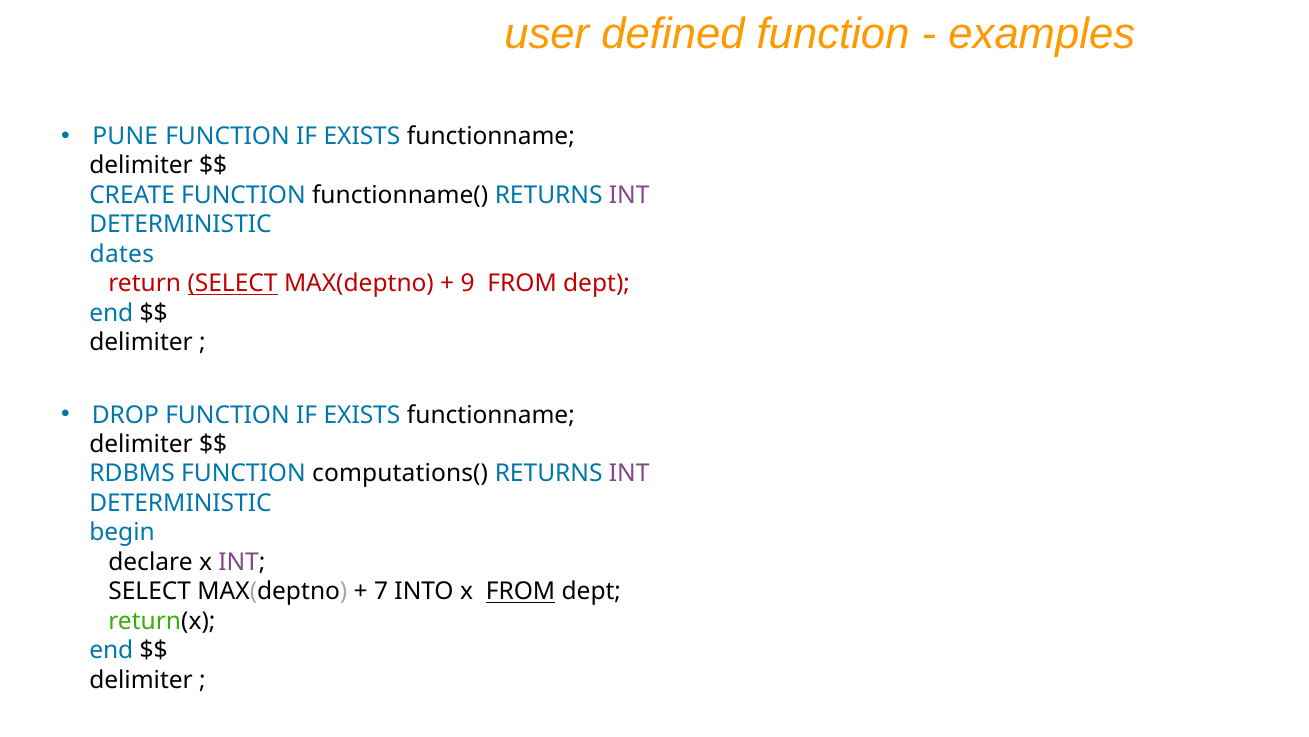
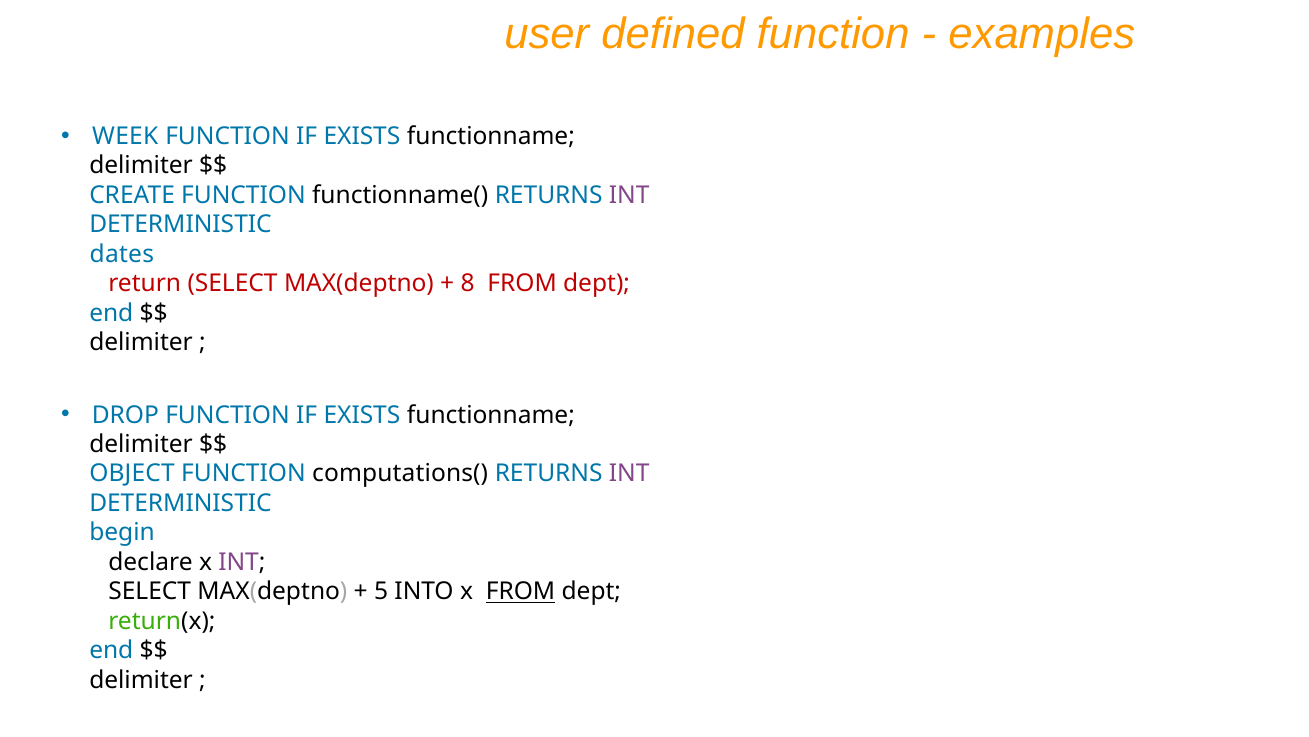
PUNE: PUNE -> WEEK (125, 136)
SELECT underline: present -> none (233, 283)
9: 9 -> 8 (468, 283)
RDBMS: RDBMS -> OBJECT (132, 473)
7: 7 -> 5 (381, 591)
